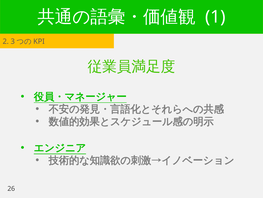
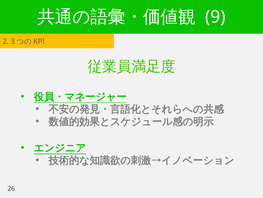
1: 1 -> 9 (215, 17)
